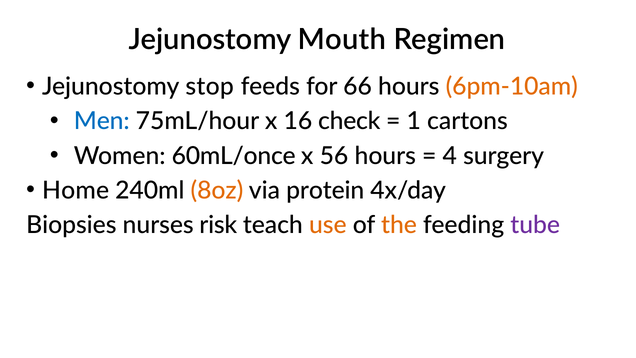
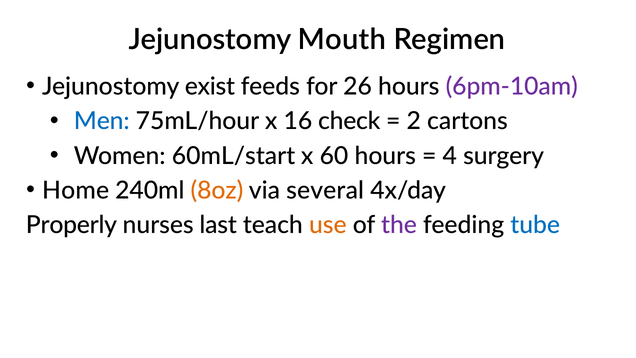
stop: stop -> exist (210, 87)
66: 66 -> 26 (358, 87)
6pm-10am colour: orange -> purple (512, 87)
1: 1 -> 2 (414, 121)
60mL/once: 60mL/once -> 60mL/start (234, 156)
56: 56 -> 60 (334, 156)
protein: protein -> several (325, 191)
Biopsies: Biopsies -> Properly (71, 225)
risk: risk -> last (218, 225)
the colour: orange -> purple (399, 225)
tube colour: purple -> blue (535, 225)
